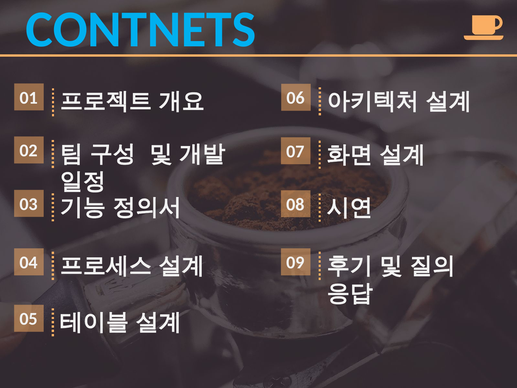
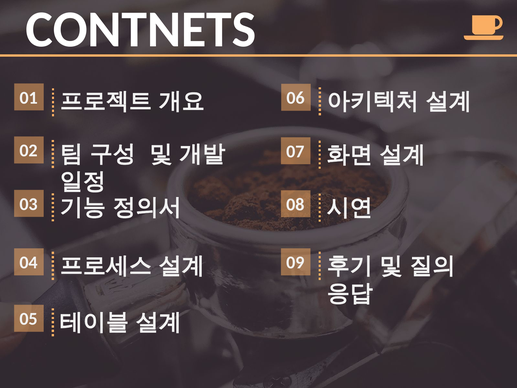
CONTNETS colour: light blue -> white (141, 30)
